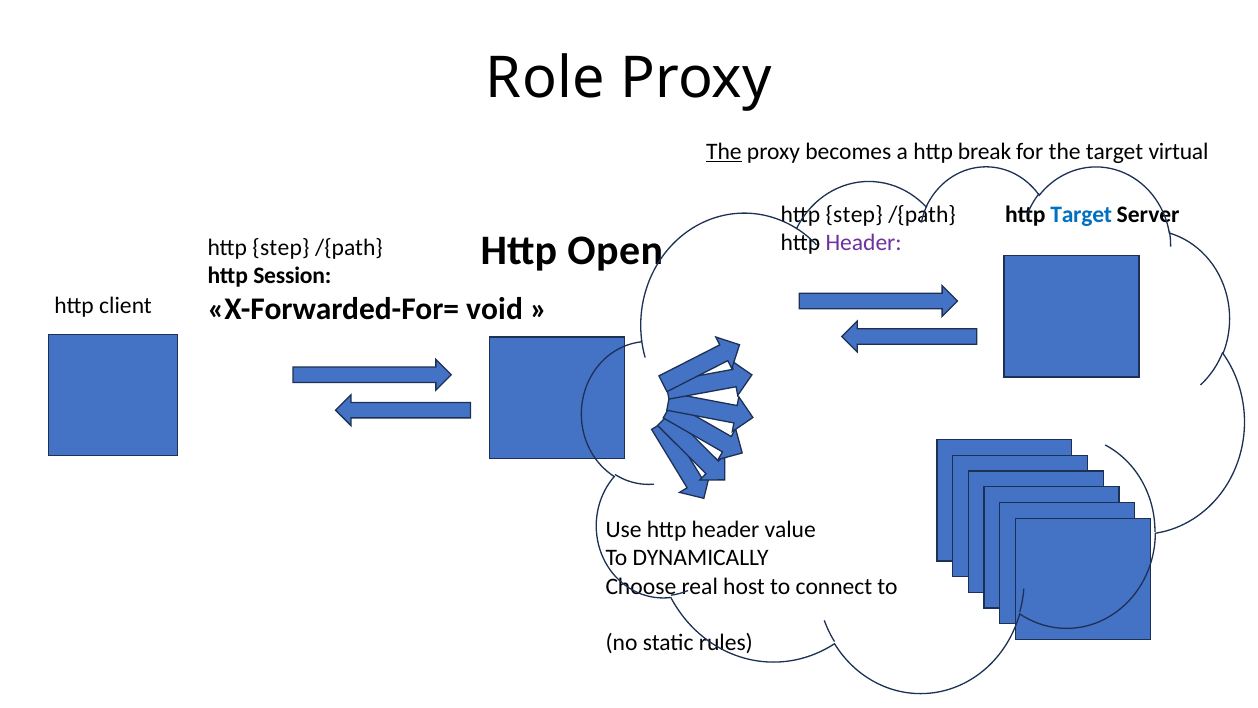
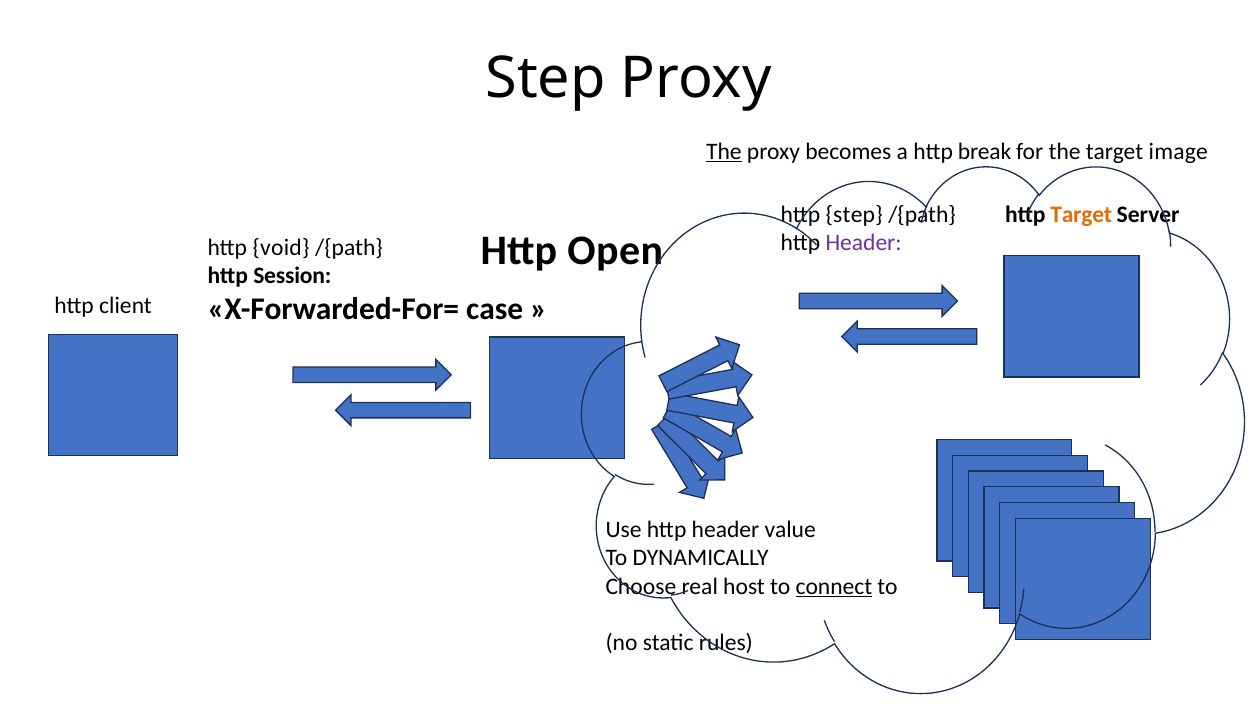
Role: Role -> Step (546, 78)
virtual: virtual -> image (1178, 151)
Target colour: blue -> orange (1081, 214)
step: step -> void (281, 247)
void: void -> case (495, 309)
connect underline: none -> present (834, 586)
